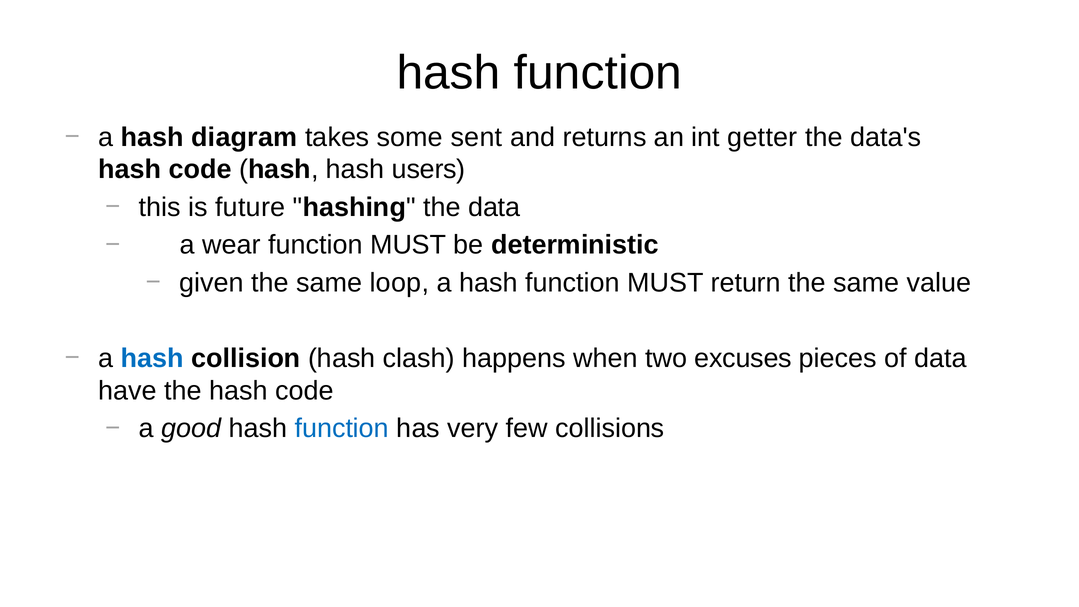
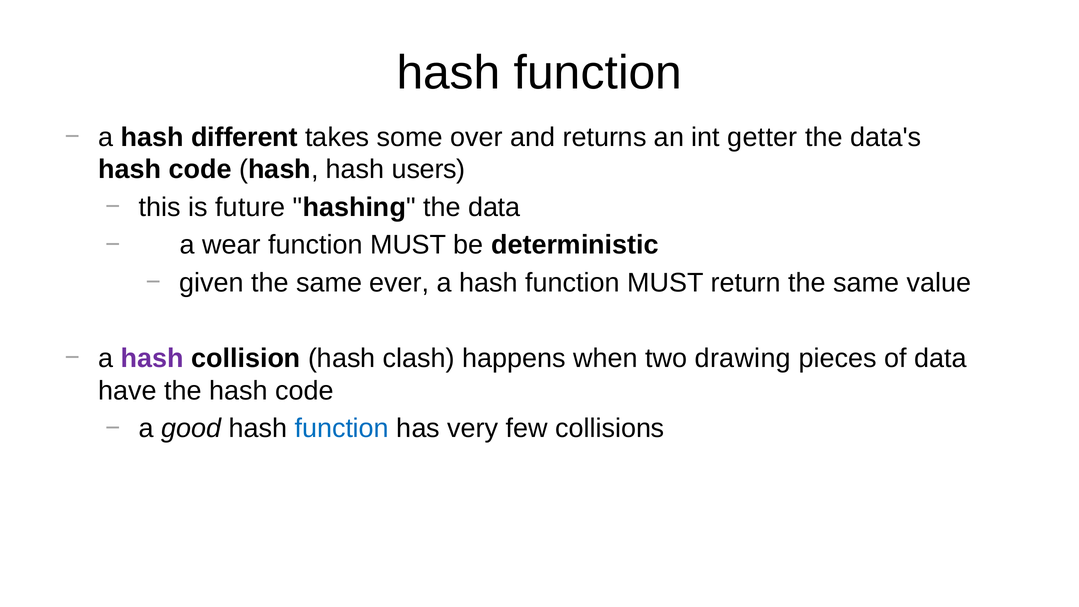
diagram: diagram -> different (244, 137)
sent: sent -> over (477, 137)
loop: loop -> ever (399, 283)
hash colour: blue -> purple (152, 358)
excuses: excuses -> drawing (743, 358)
